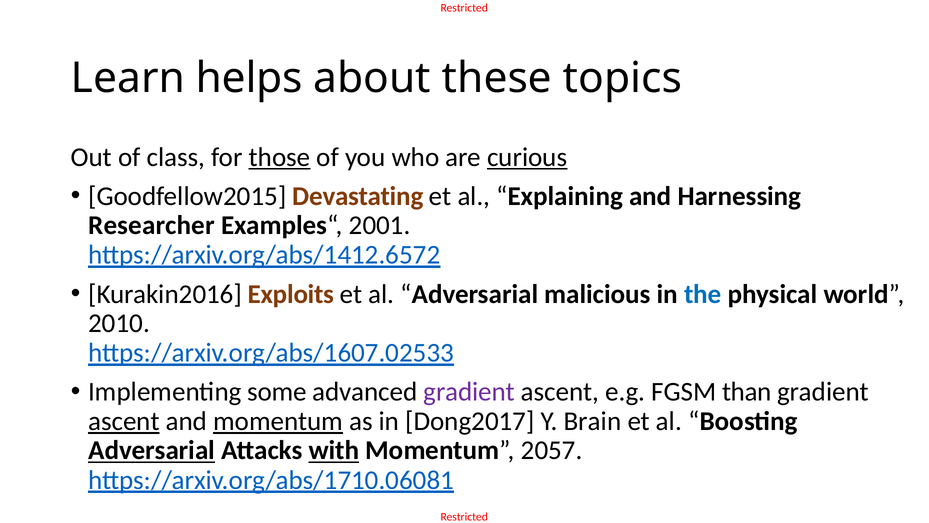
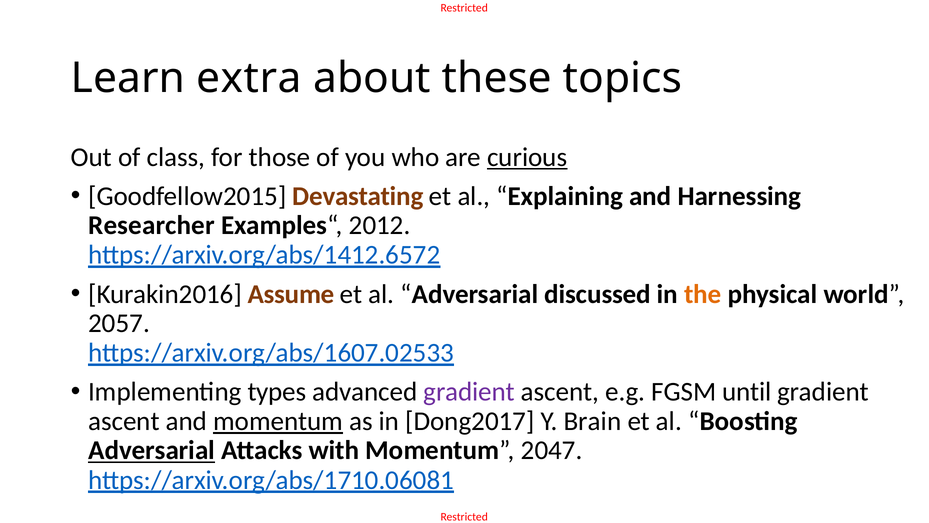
helps: helps -> extra (249, 78)
those underline: present -> none (280, 157)
2001: 2001 -> 2012 (380, 225)
Exploits: Exploits -> Assume (291, 294)
malicious: malicious -> discussed (598, 294)
the colour: blue -> orange (703, 294)
2010: 2010 -> 2057 (119, 323)
some: some -> types (277, 392)
than: than -> until (747, 392)
ascent underline: present -> none (124, 421)
with underline: present -> none (334, 450)
2057: 2057 -> 2047 (552, 450)
